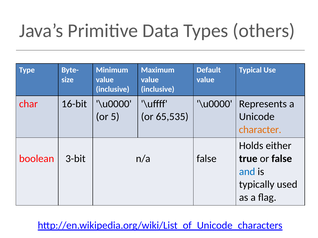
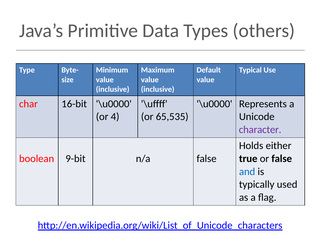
5: 5 -> 4 (115, 117)
character colour: orange -> purple (260, 130)
3-bit: 3-bit -> 9-bit (76, 159)
